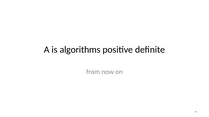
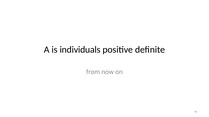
algorithms: algorithms -> individuals (80, 50)
